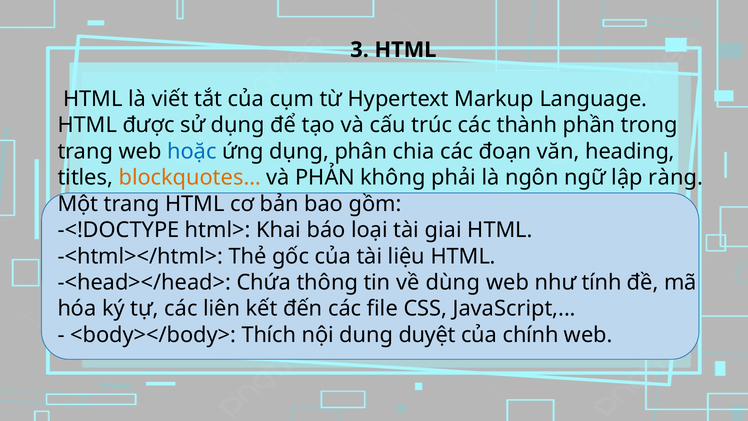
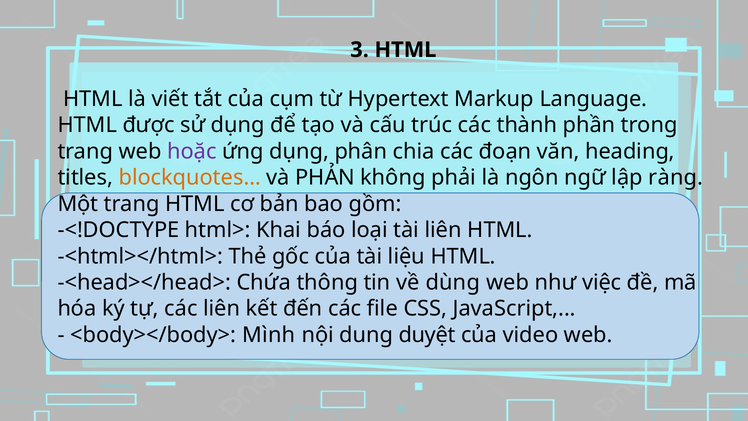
hoặc colour: blue -> purple (192, 151)
tài giai: giai -> liên (443, 230)
tính: tính -> việc (602, 282)
Thích: Thích -> Mình (269, 335)
chính: chính -> video (531, 335)
